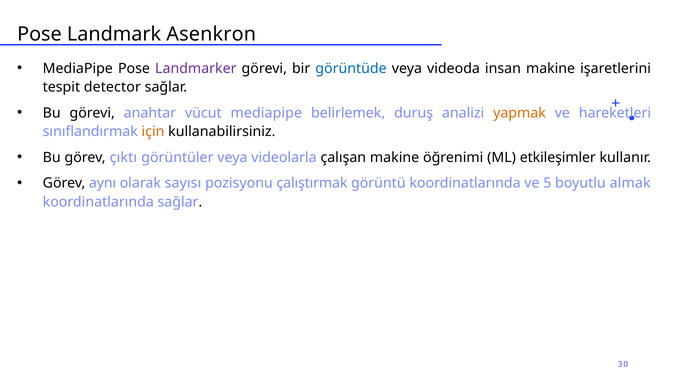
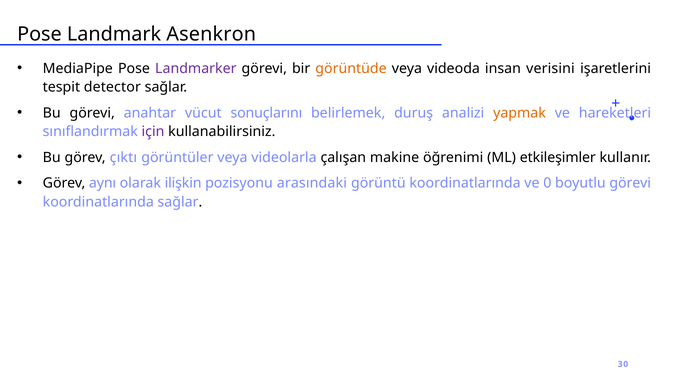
görüntüde colour: blue -> orange (351, 69)
insan makine: makine -> verisini (550, 69)
vücut mediapipe: mediapipe -> sonuçlarını (266, 113)
için colour: orange -> purple (153, 132)
sayısı: sayısı -> ilişkin (183, 183)
çalıştırmak: çalıştırmak -> arasındaki (312, 183)
5: 5 -> 0 (547, 183)
boyutlu almak: almak -> görevi (630, 183)
